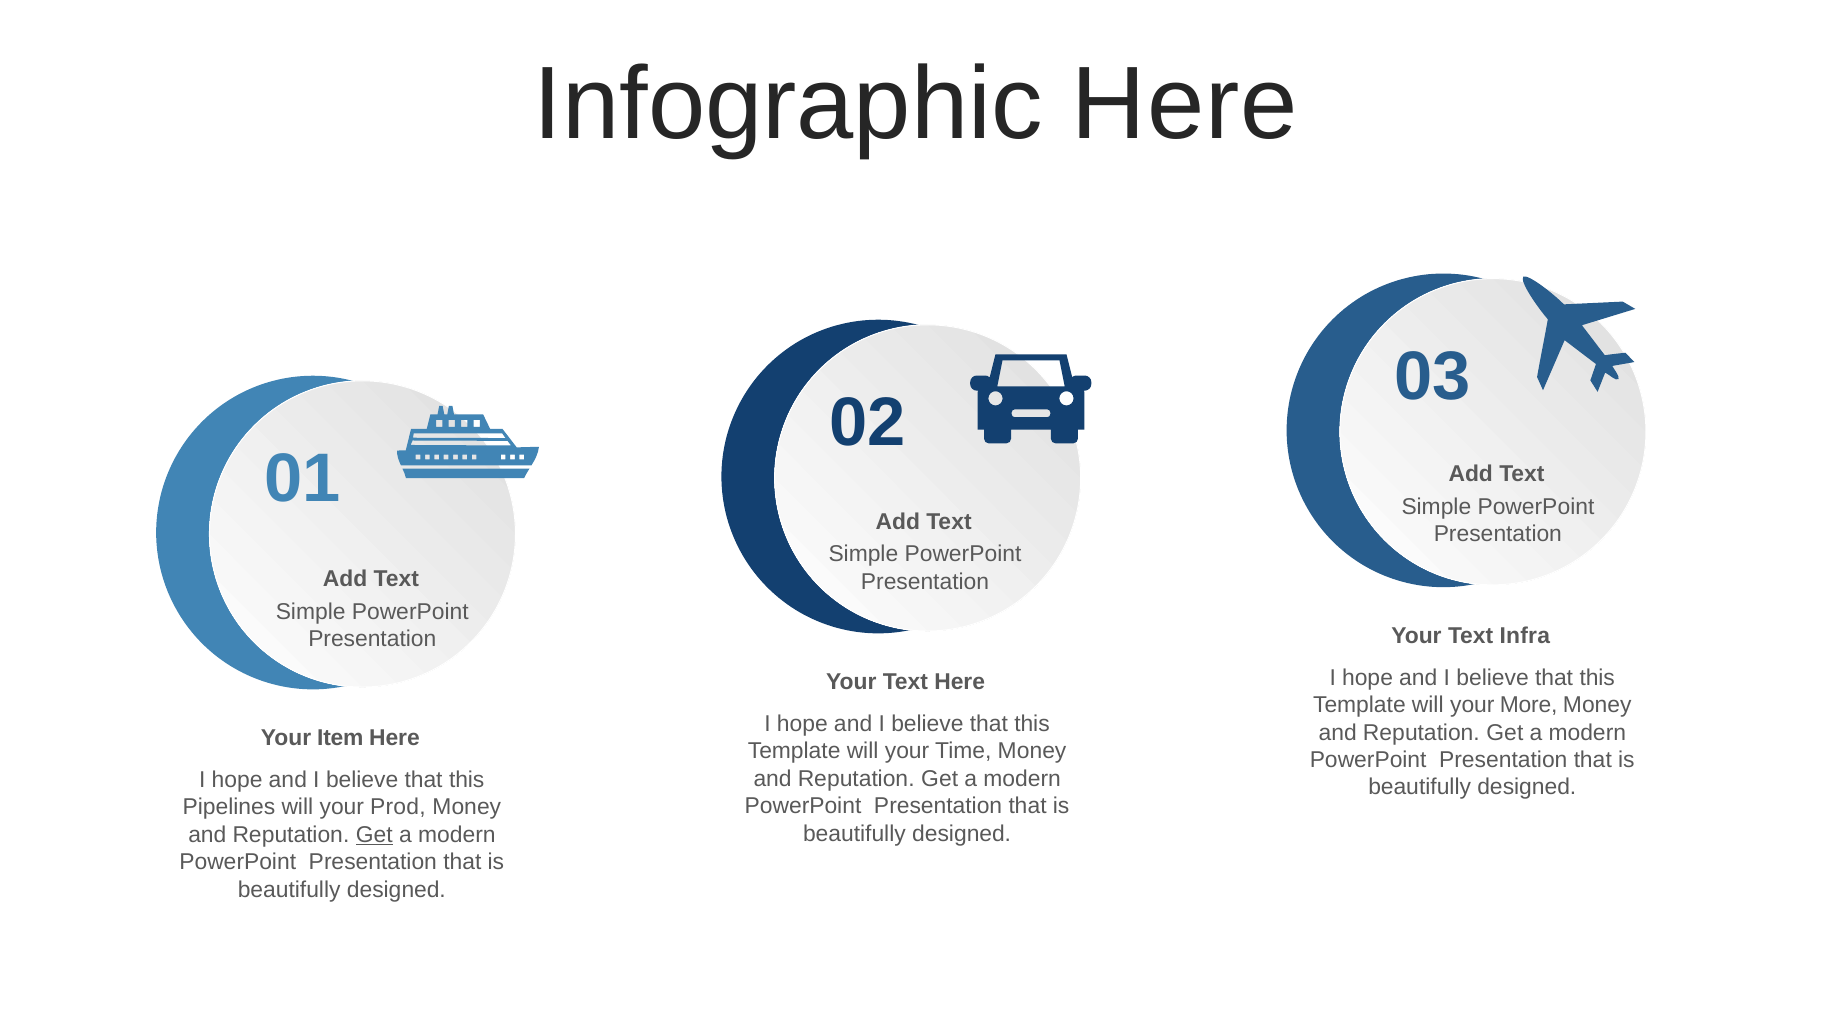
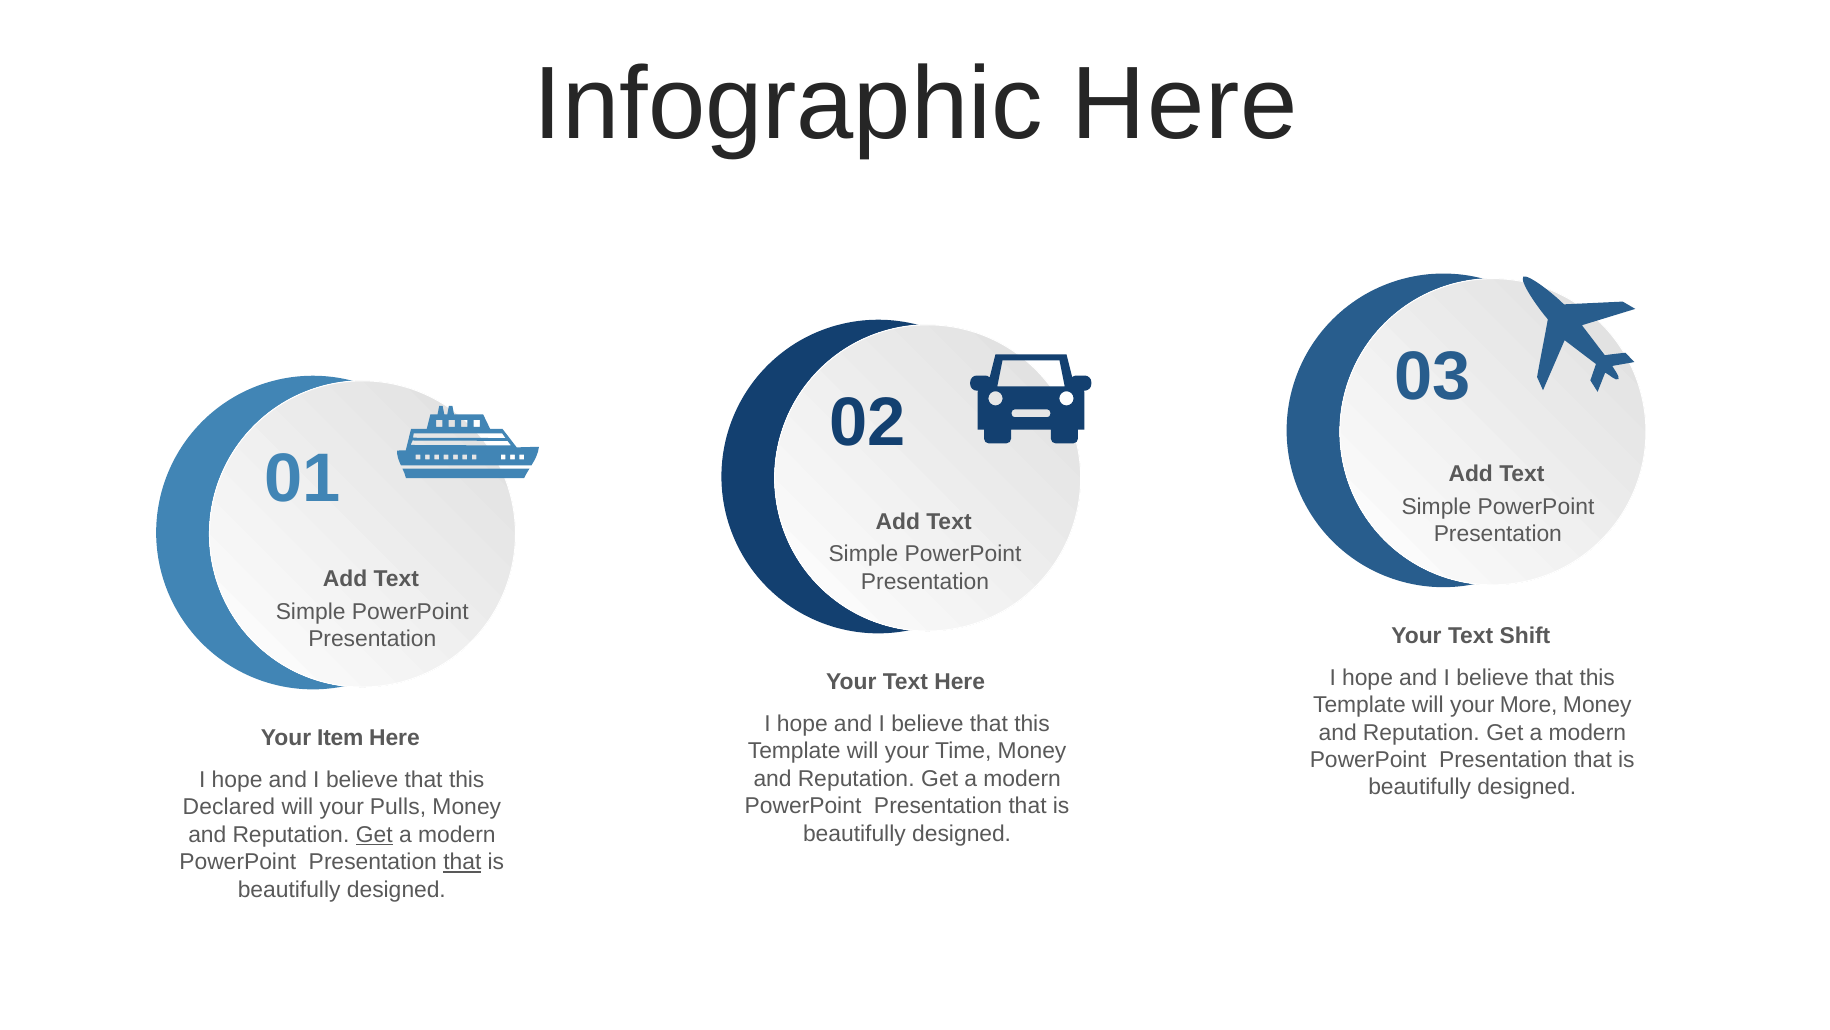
Infra: Infra -> Shift (1525, 636)
Pipelines: Pipelines -> Declared (229, 807)
Prod: Prod -> Pulls (398, 807)
that underline: none -> present (462, 862)
